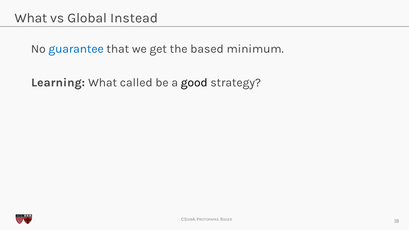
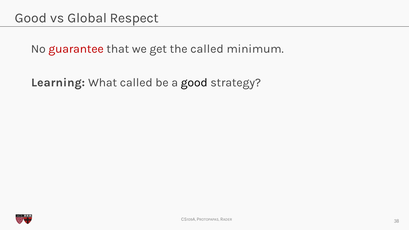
What: What -> Good (31, 18)
Instead: Instead -> Respect (134, 18)
guarantee colour: blue -> red (76, 49)
the based: based -> called (207, 49)
